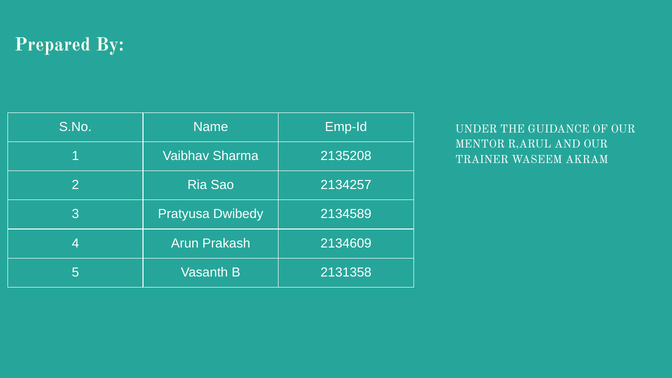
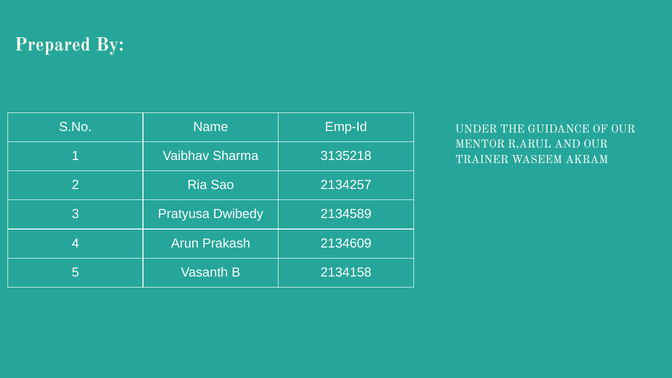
2135208: 2135208 -> 3135218 (346, 156)
2131358: 2131358 -> 2134158 (346, 272)
